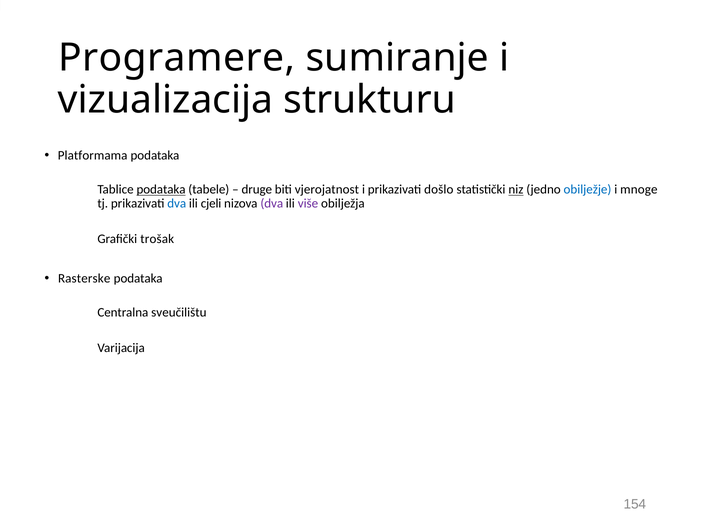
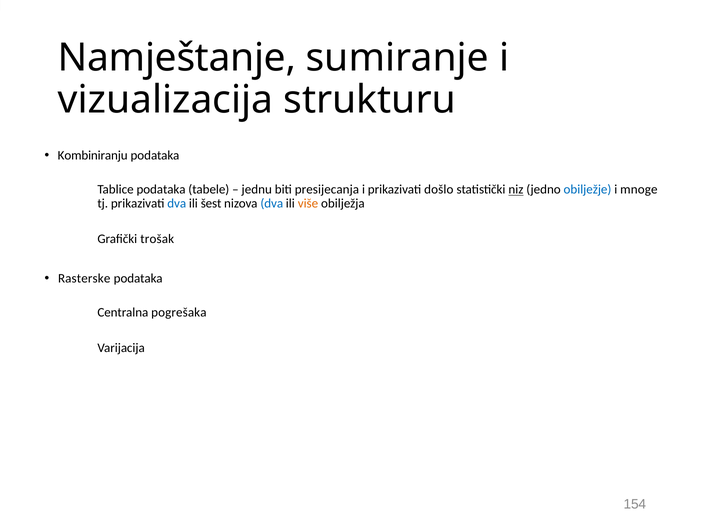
Programere: Programere -> Namještanje (177, 58)
Platformama: Platformama -> Kombiniranju (93, 155)
podataka underline: present -> none (161, 190)
druge: druge -> jednu (257, 190)
vjerojatnost: vjerojatnost -> presijecanja (327, 190)
cjeli: cjeli -> šest (211, 204)
dva colour: purple -> blue (272, 204)
više colour: purple -> orange (308, 204)
sveučilištu: sveučilištu -> pogrešaka (179, 313)
